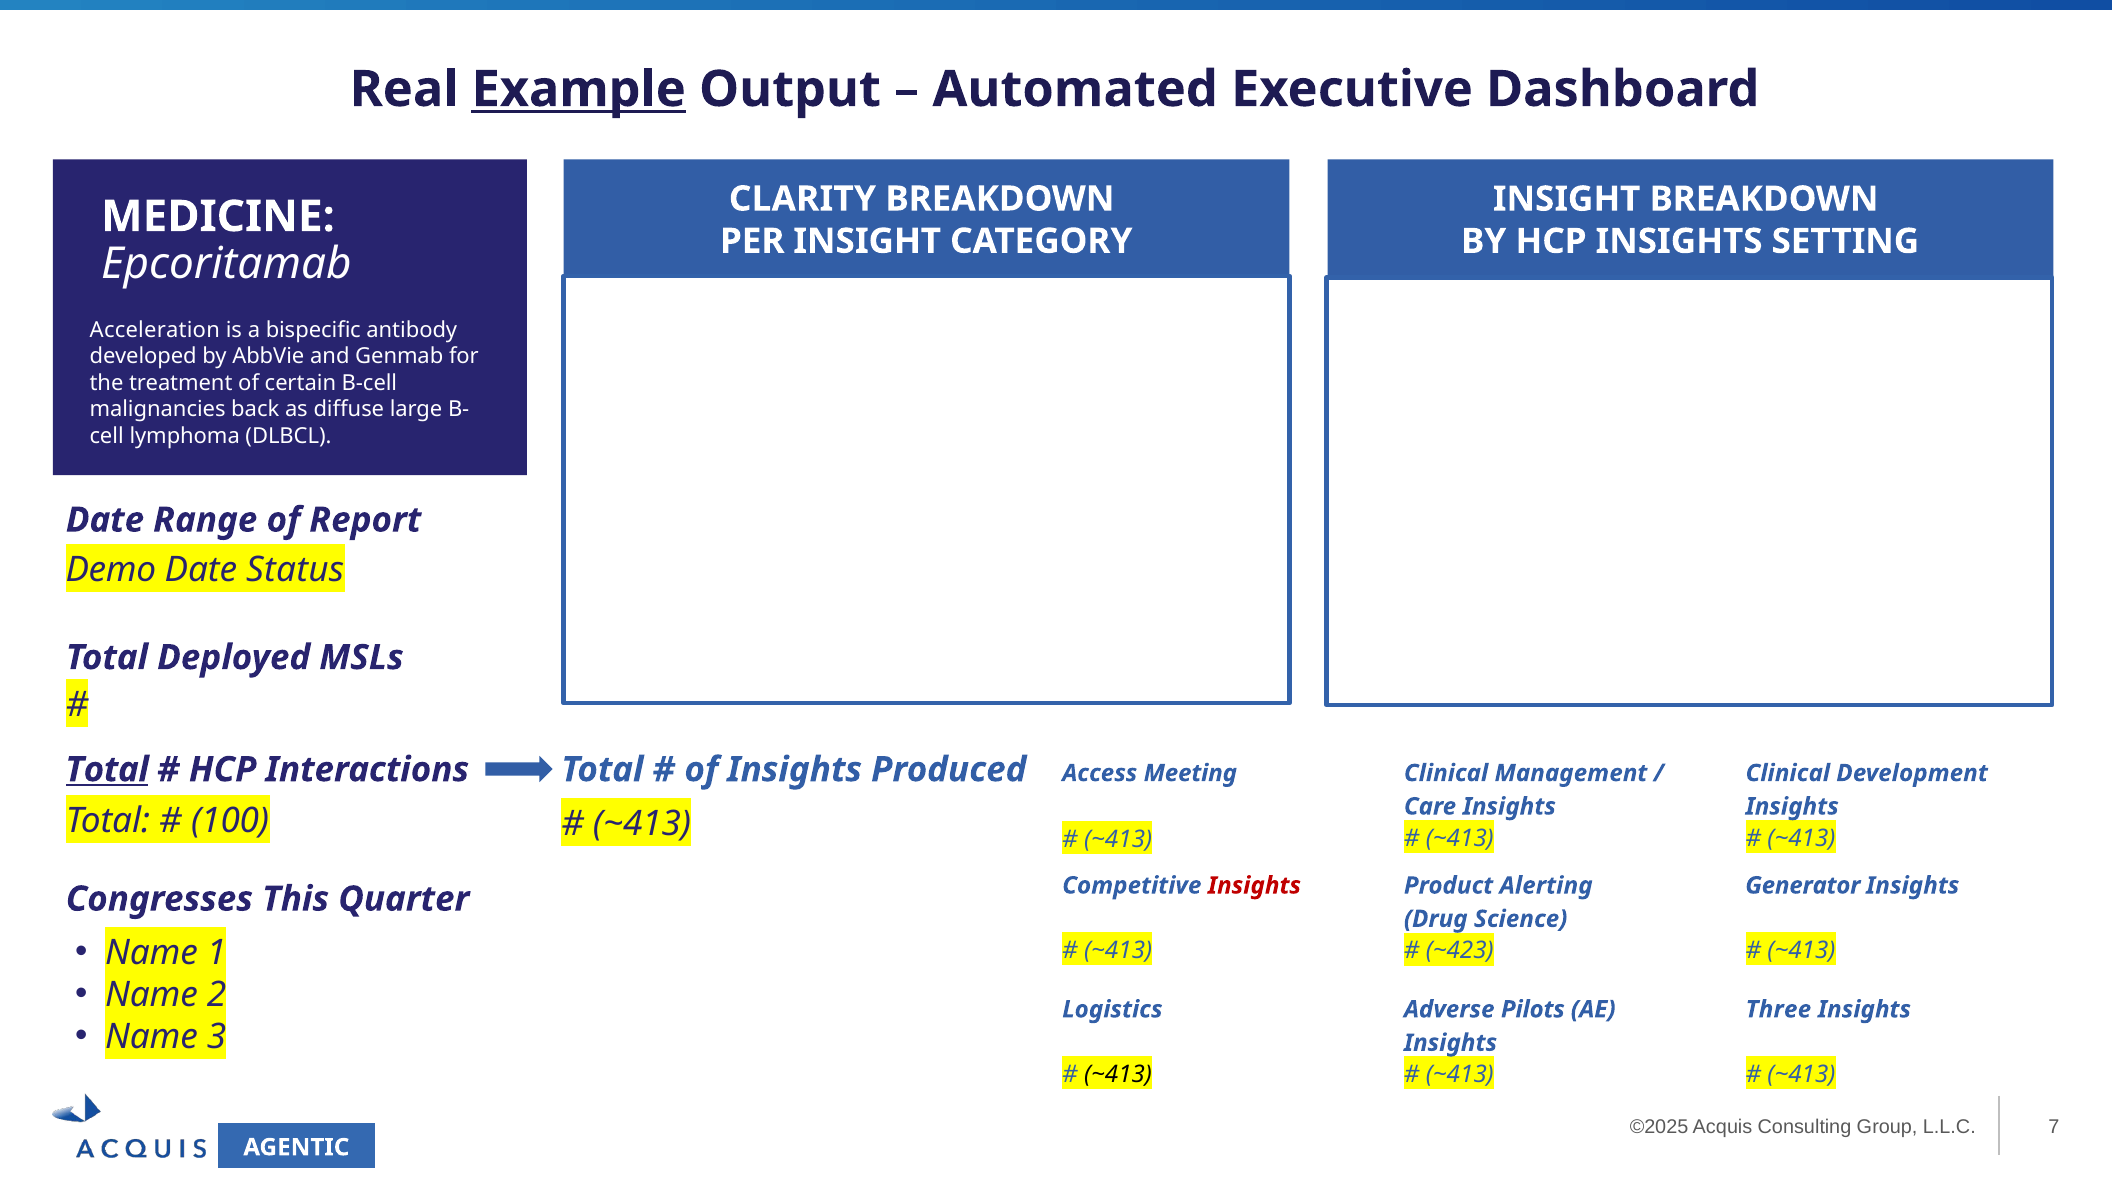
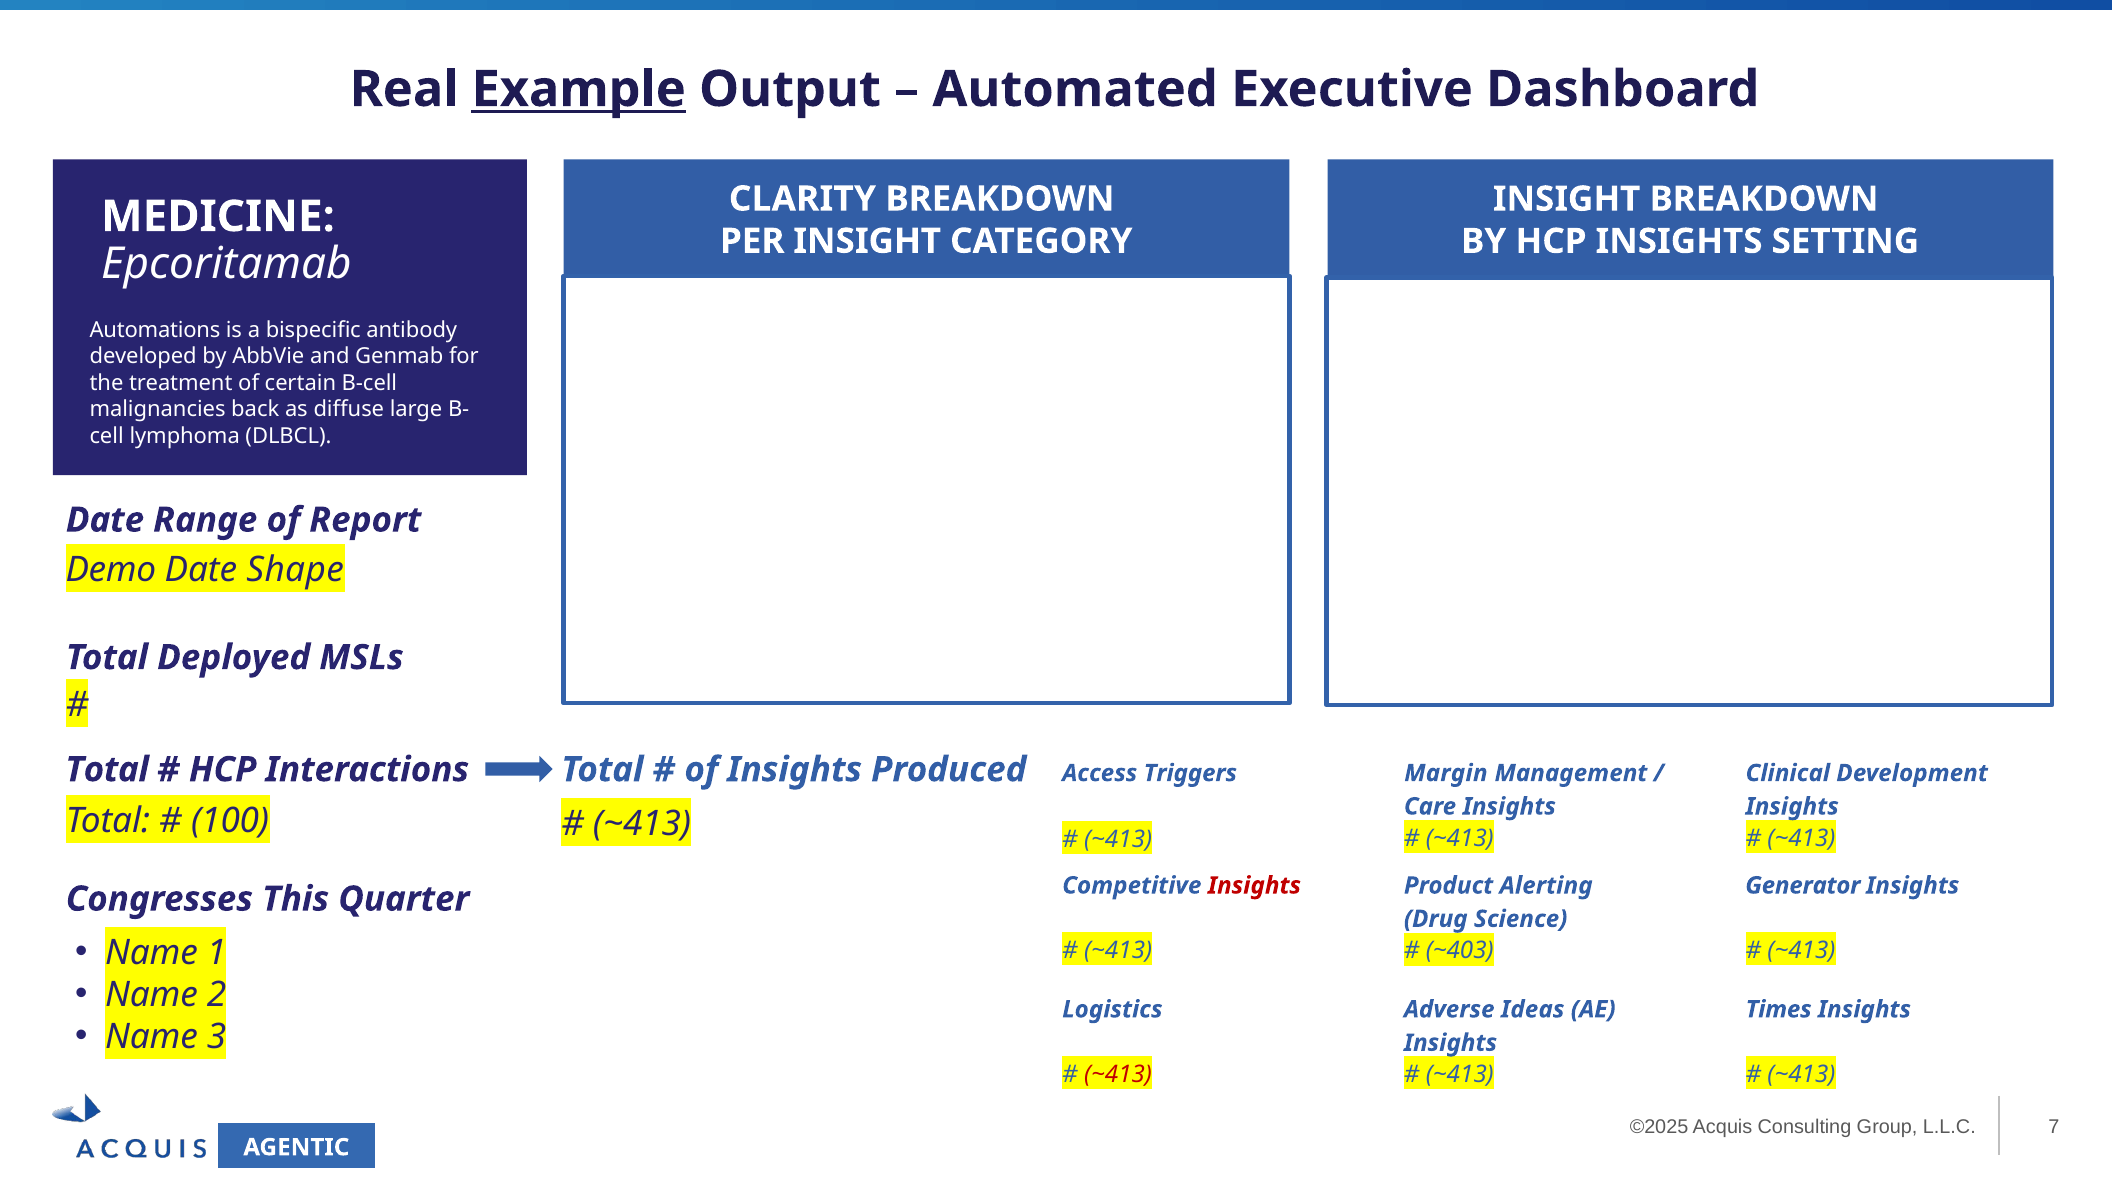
Acceleration: Acceleration -> Automations (155, 330)
Status: Status -> Shape (295, 570)
Total underline: present -> none (107, 770)
Meeting: Meeting -> Triggers (1190, 773)
Clinical: Clinical -> Margin (1446, 773)
~423: ~423 -> ~403 (1460, 950)
Pilots: Pilots -> Ideas (1533, 1009)
Three: Three -> Times (1779, 1009)
~413 colour: black -> red (1118, 1074)
